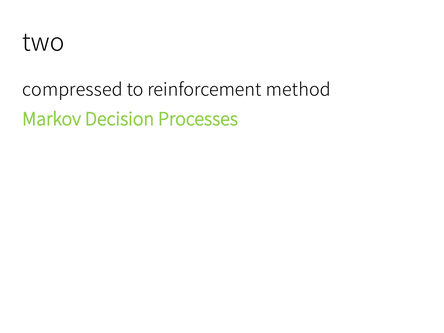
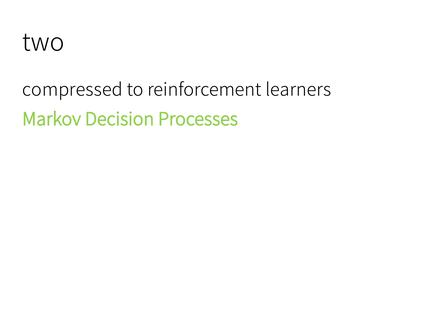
method: method -> learners (298, 90)
